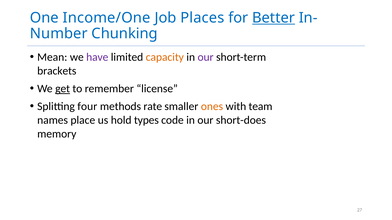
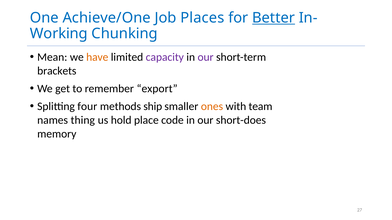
Income/One: Income/One -> Achieve/One (107, 18)
Number: Number -> Working (59, 34)
have colour: purple -> orange (97, 57)
capacity colour: orange -> purple (165, 57)
get underline: present -> none (63, 89)
license: license -> export (157, 89)
rate: rate -> ship (153, 107)
place: place -> thing (83, 120)
types: types -> place (146, 120)
